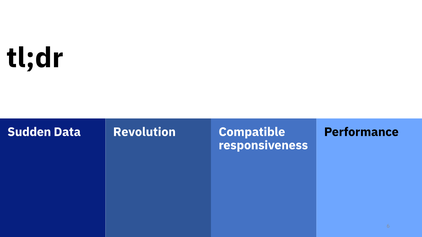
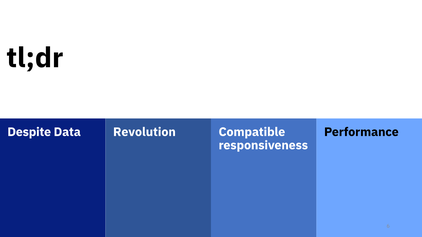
Sudden: Sudden -> Despite (29, 132)
